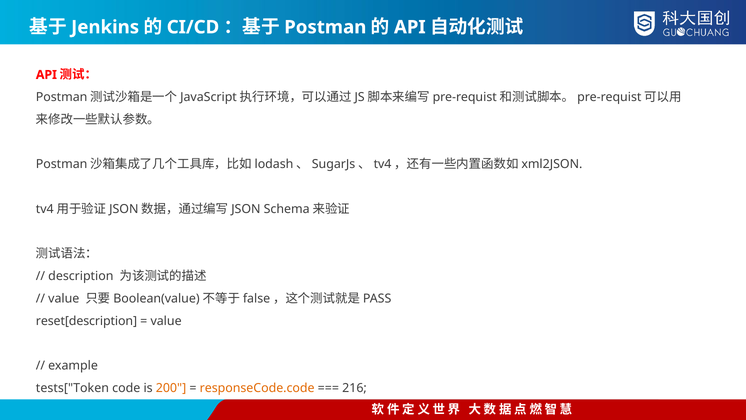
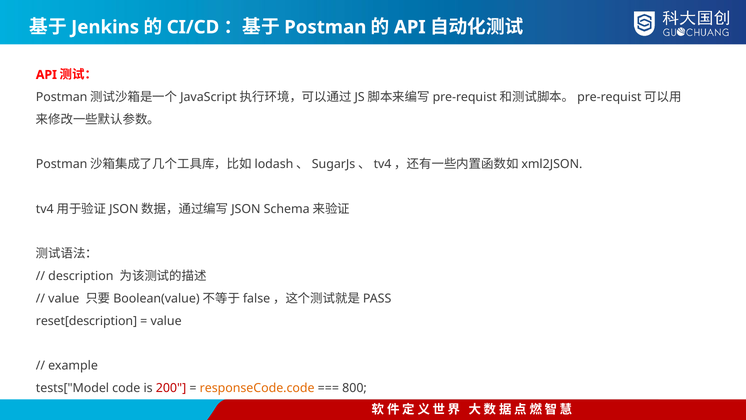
tests["Token: tests["Token -> tests["Model (72, 388)
200 colour: orange -> red (171, 388)
216: 216 -> 800 (355, 388)
